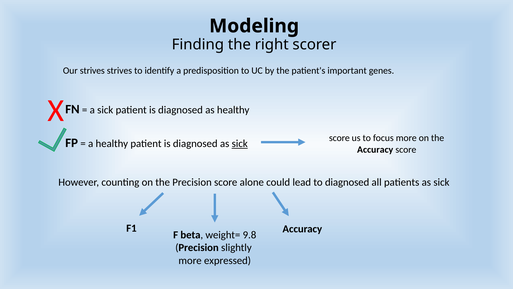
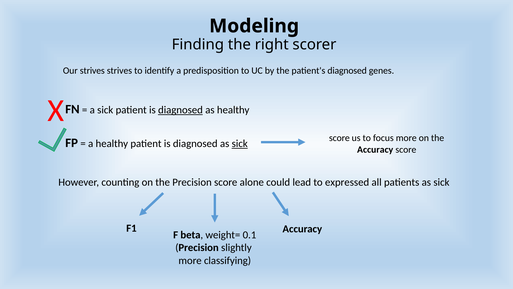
patient's important: important -> diagnosed (347, 70)
diagnosed underline: none -> present (180, 110)
to diagnosed: diagnosed -> expressed (347, 182)
9.8: 9.8 -> 0.1 (250, 235)
expressed: expressed -> classifying (228, 260)
